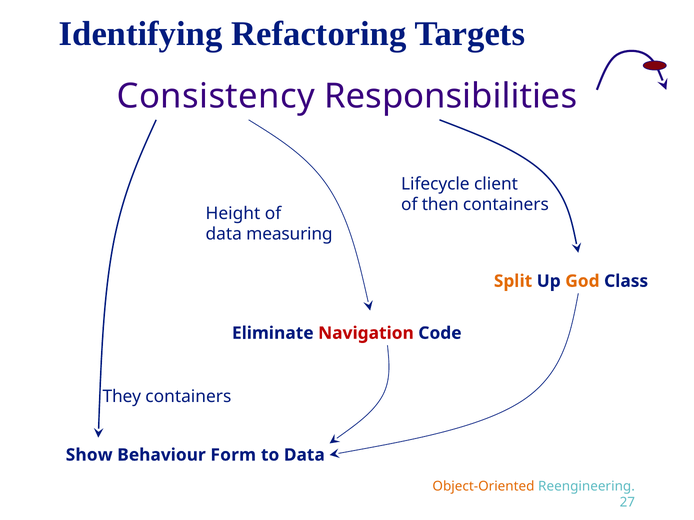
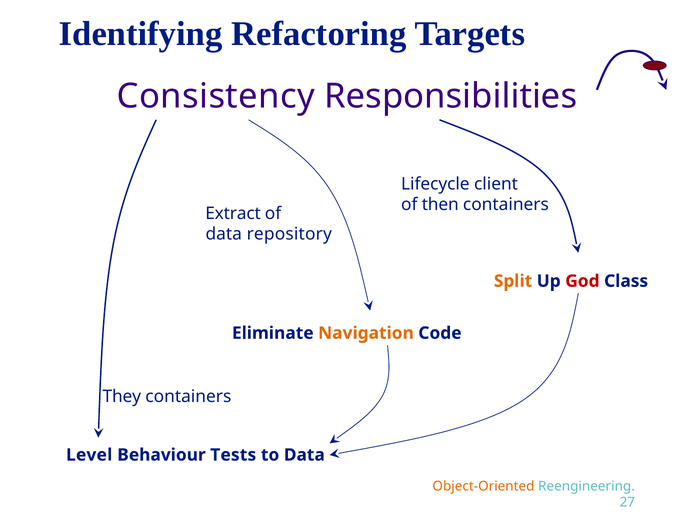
Height: Height -> Extract (233, 214)
measuring: measuring -> repository (289, 234)
God colour: orange -> red (582, 281)
Navigation colour: red -> orange (366, 333)
Show: Show -> Level (89, 455)
Form: Form -> Tests (233, 455)
